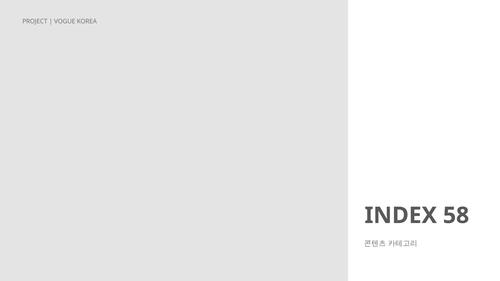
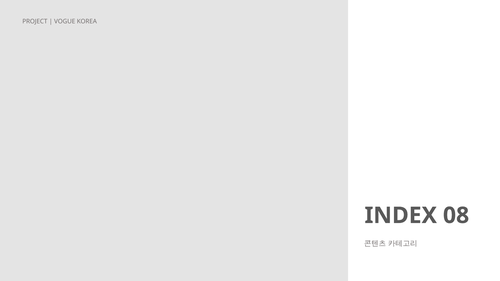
58: 58 -> 08 (456, 216)
